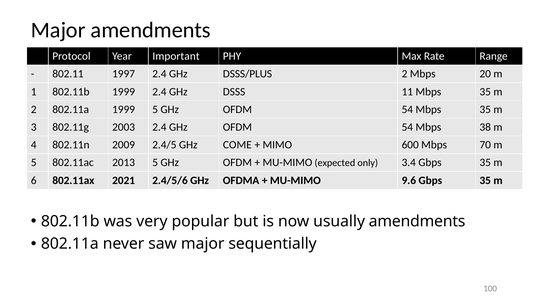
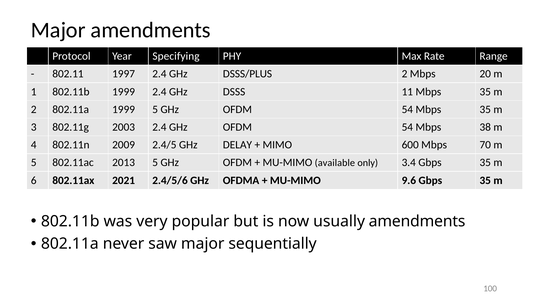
Important: Important -> Specifying (176, 56)
COME: COME -> DELAY (237, 145)
expected: expected -> available (335, 163)
